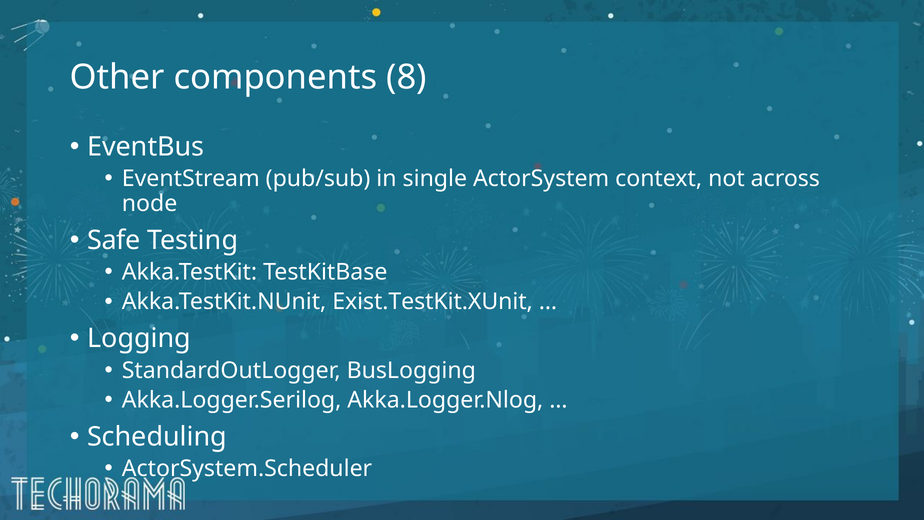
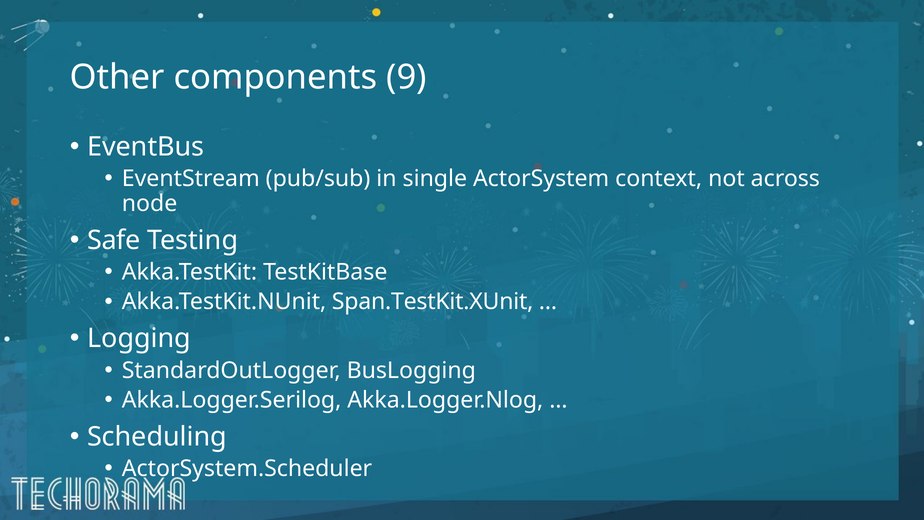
8: 8 -> 9 (407, 77)
Exist.TestKit.XUnit: Exist.TestKit.XUnit -> Span.TestKit.XUnit (433, 302)
